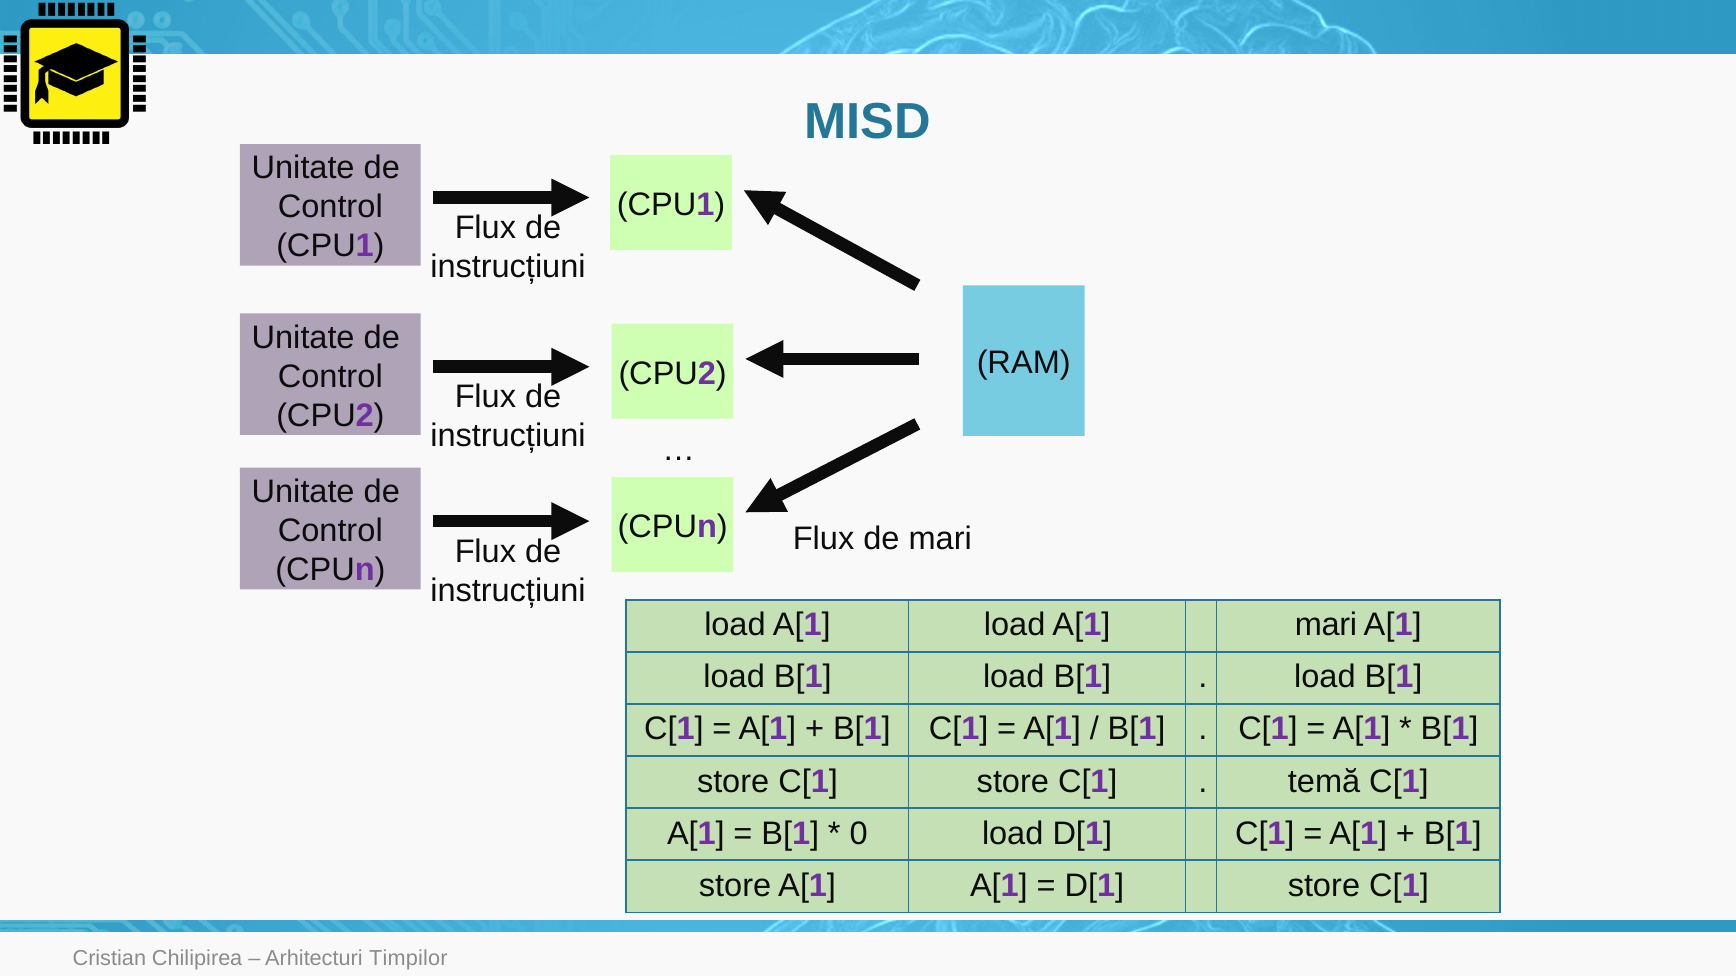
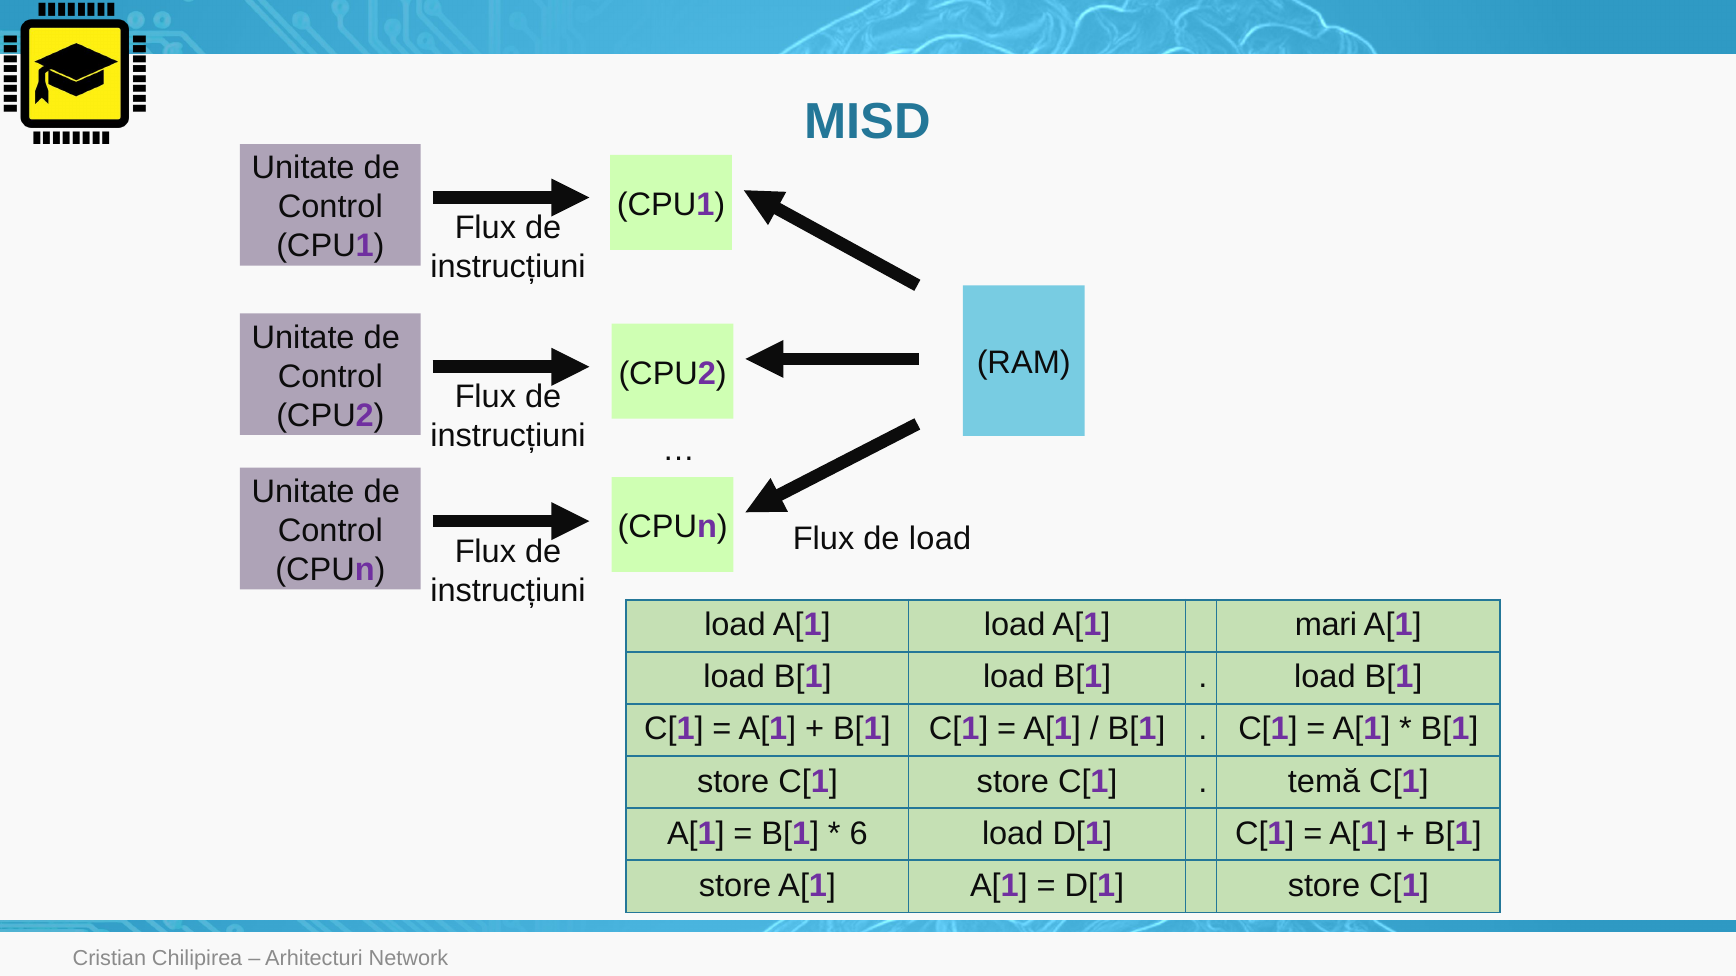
de mari: mari -> load (940, 539)
0: 0 -> 6 (859, 834)
Timpilor: Timpilor -> Network (408, 958)
